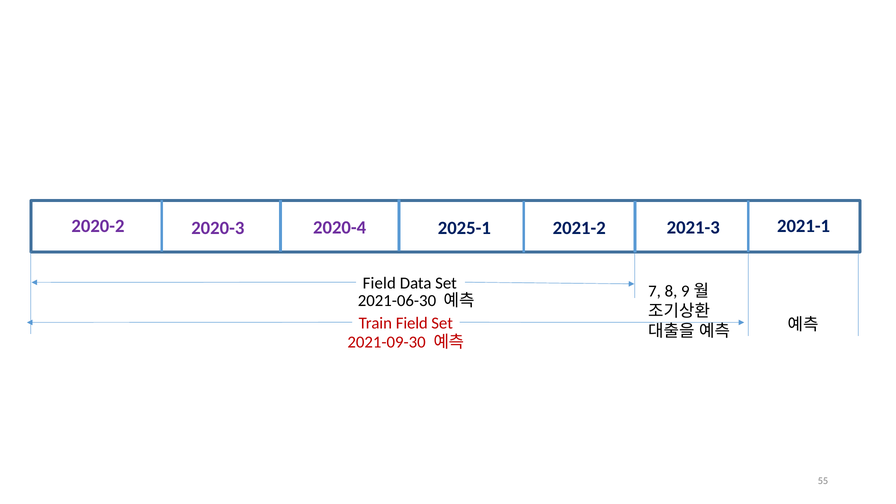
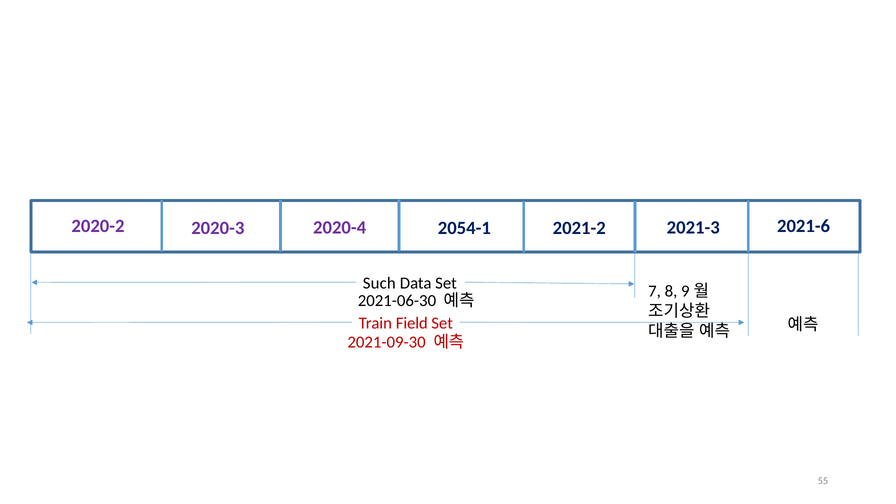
2021-1: 2021-1 -> 2021-6 (804, 226)
2025-1: 2025-1 -> 2054-1 (464, 228)
Field: Field -> Such (379, 283)
